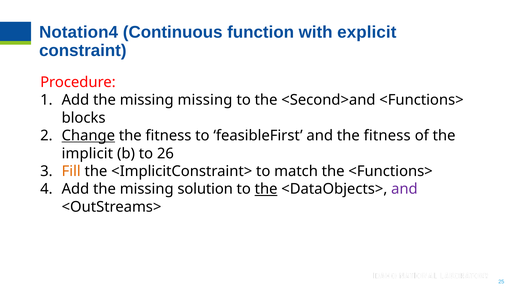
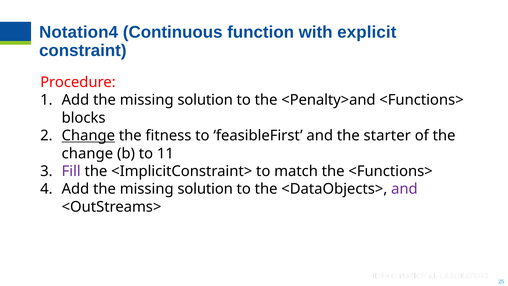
missing: missing -> solution (205, 100)
<Second>and: <Second>and -> <Penalty>and (328, 100)
and the fitness: fitness -> starter (387, 136)
implicit: implicit -> change (87, 153)
26: 26 -> 11 (165, 153)
Fill colour: orange -> purple (71, 171)
the underline: present -> none (266, 189)
